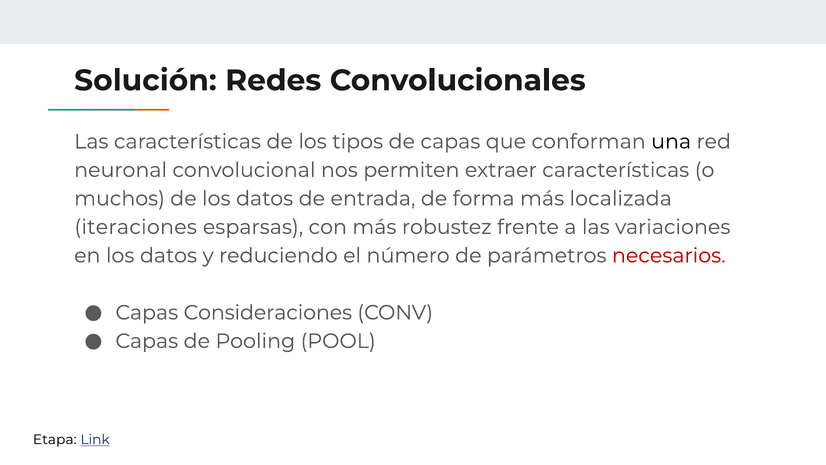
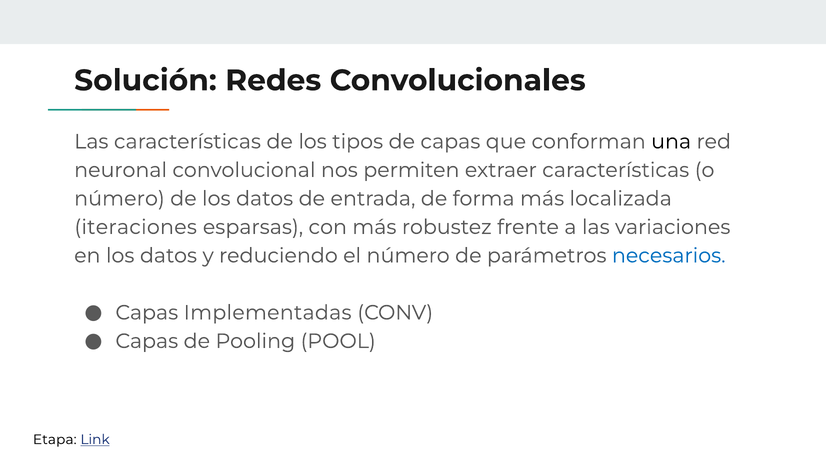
muchos: muchos -> número (119, 198)
necesarios colour: red -> blue (669, 255)
Consideraciones: Consideraciones -> Implementadas (268, 312)
